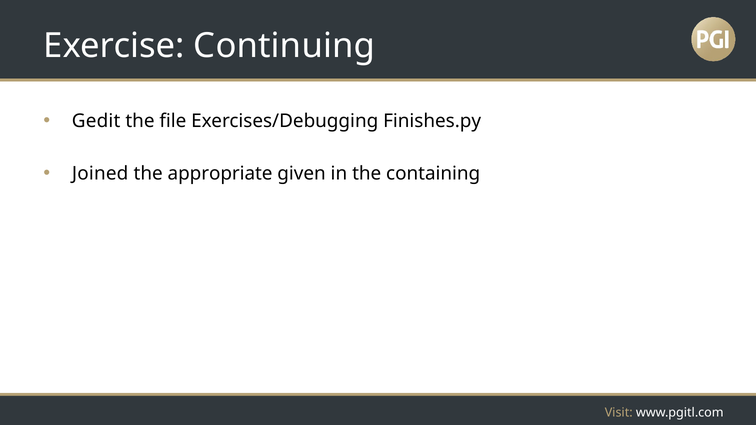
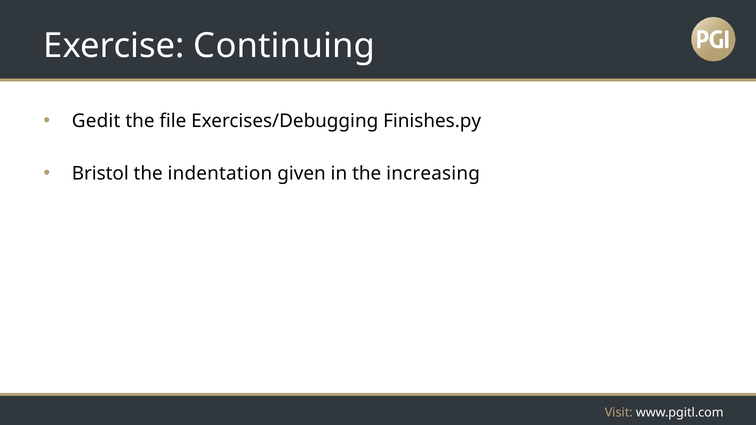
Joined: Joined -> Bristol (100, 174)
appropriate: appropriate -> indentation (220, 174)
containing: containing -> increasing (433, 174)
